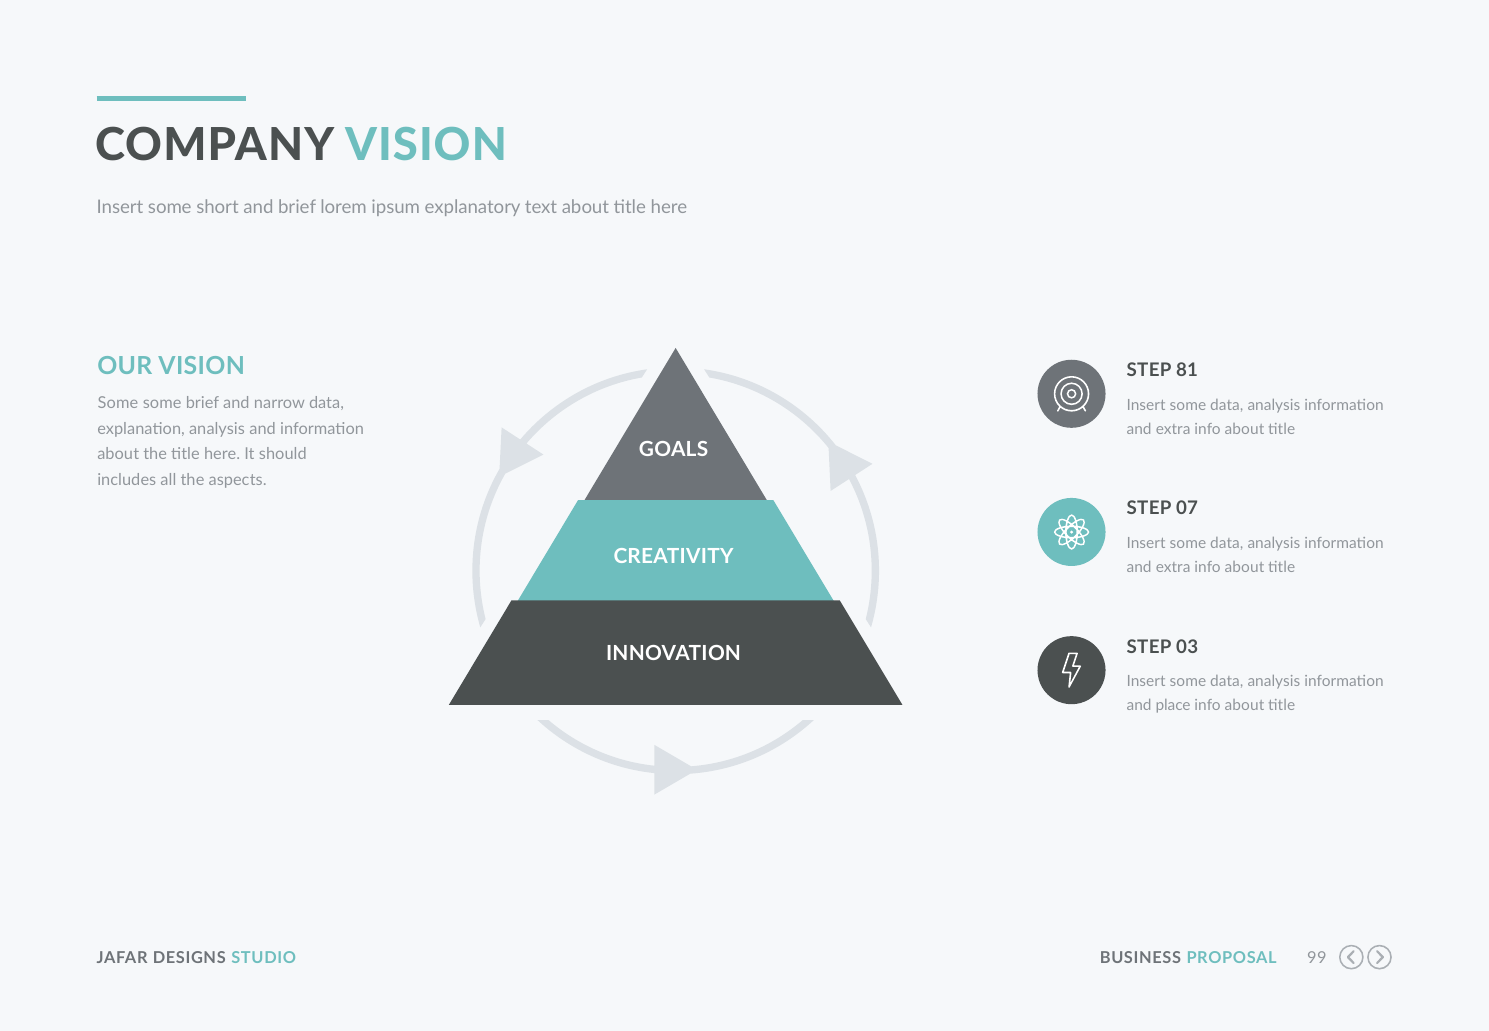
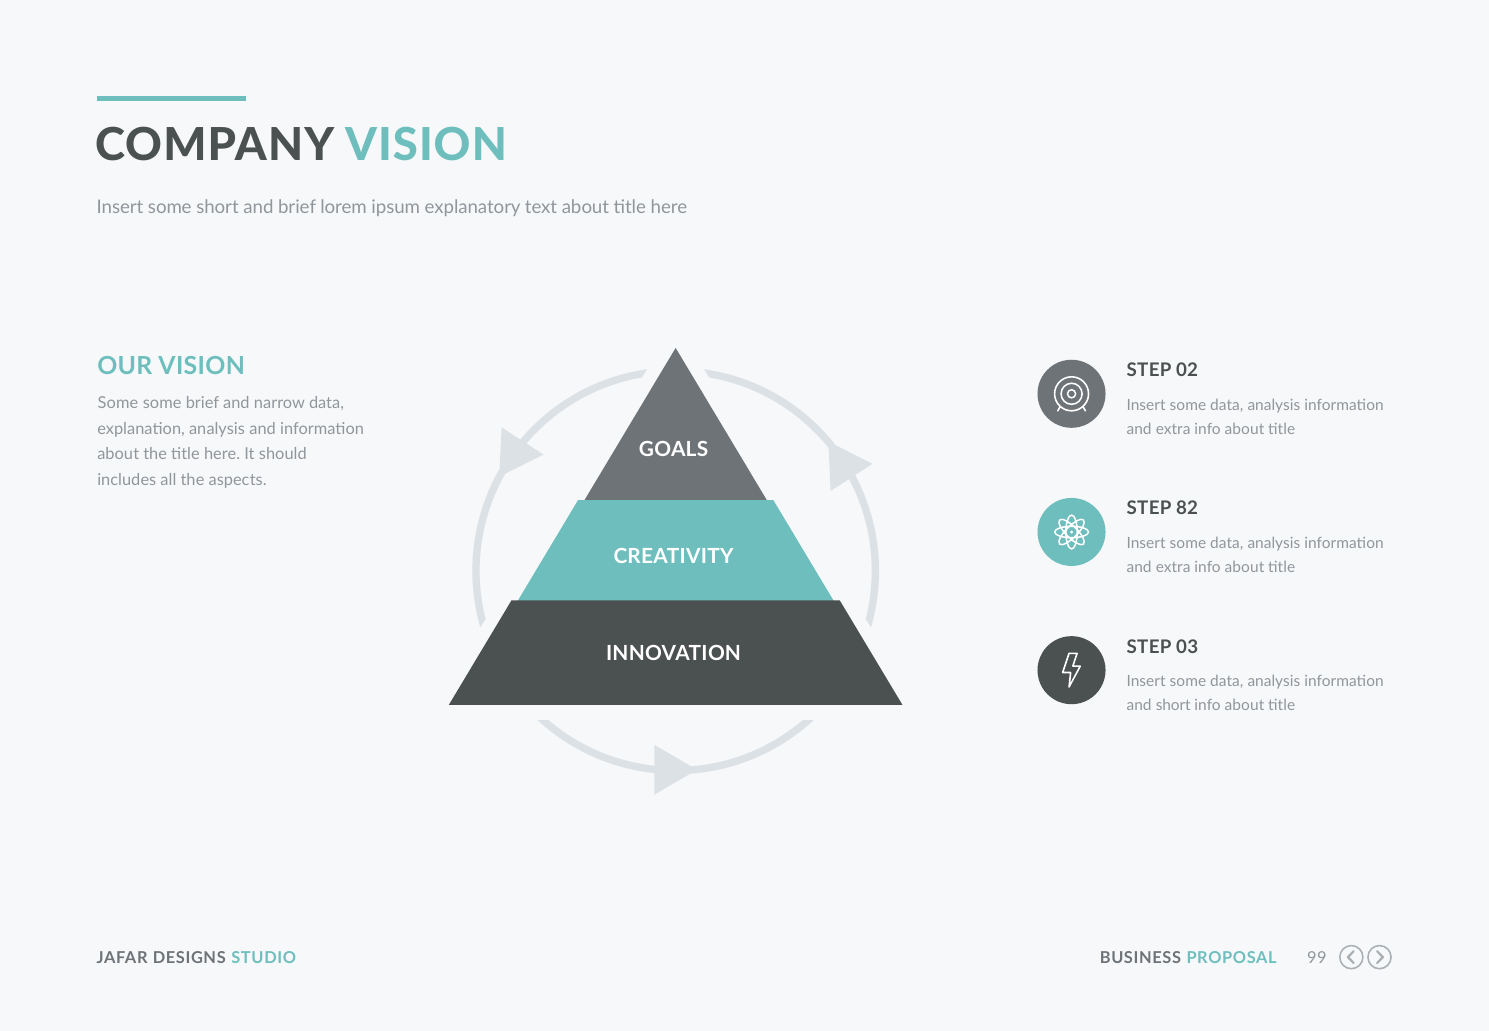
81: 81 -> 02 (1187, 370)
07: 07 -> 82 (1187, 509)
and place: place -> short (1173, 705)
